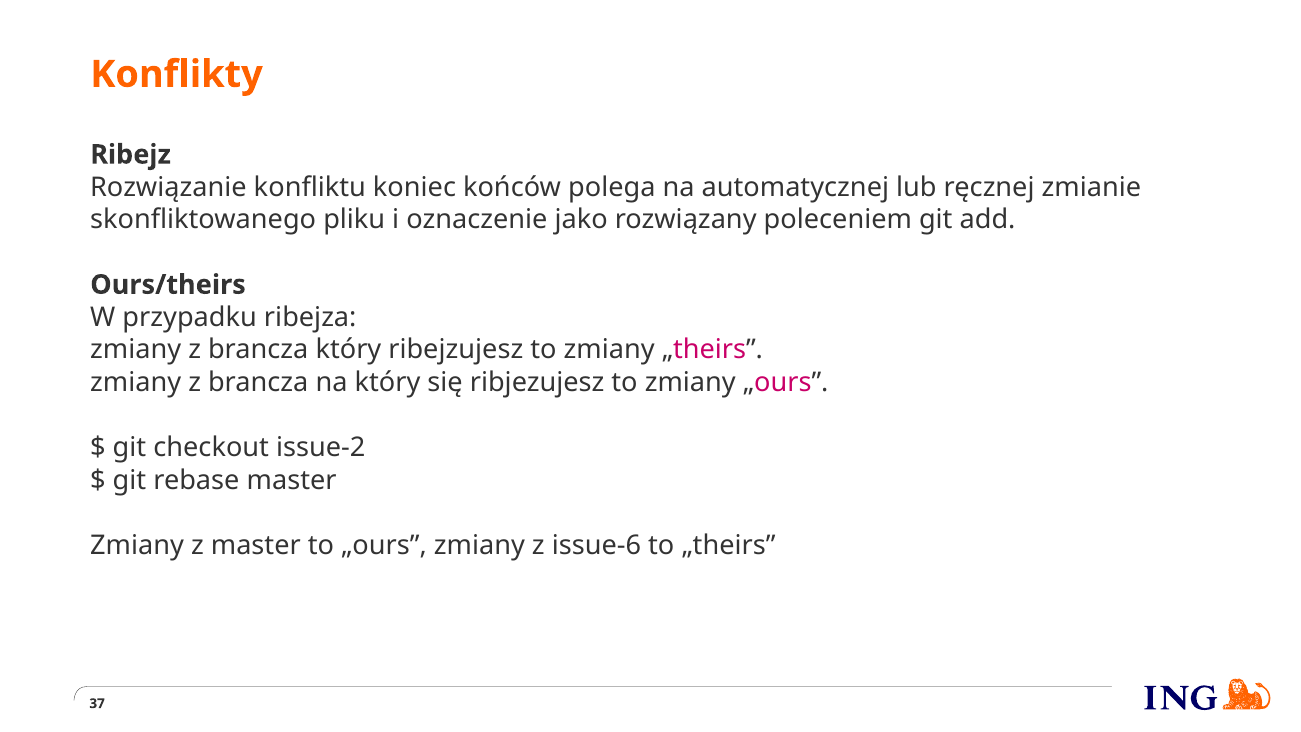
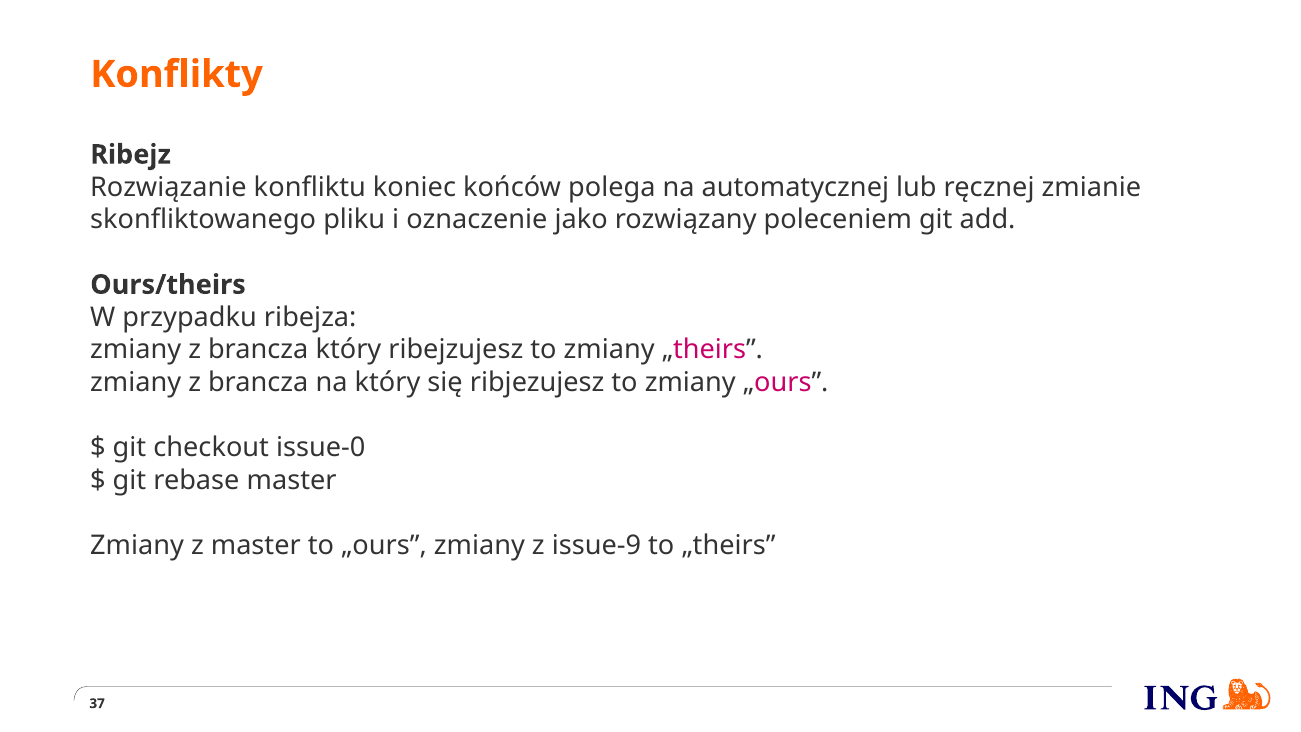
issue-2: issue-2 -> issue-0 (321, 447)
issue-6: issue-6 -> issue-9 (596, 545)
